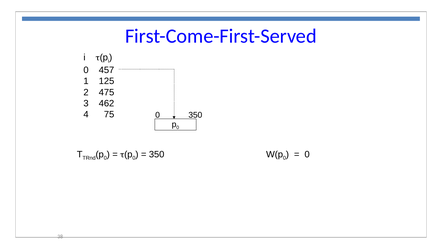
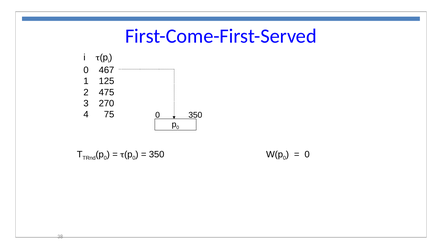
457: 457 -> 467 (107, 70)
462: 462 -> 270 (107, 103)
